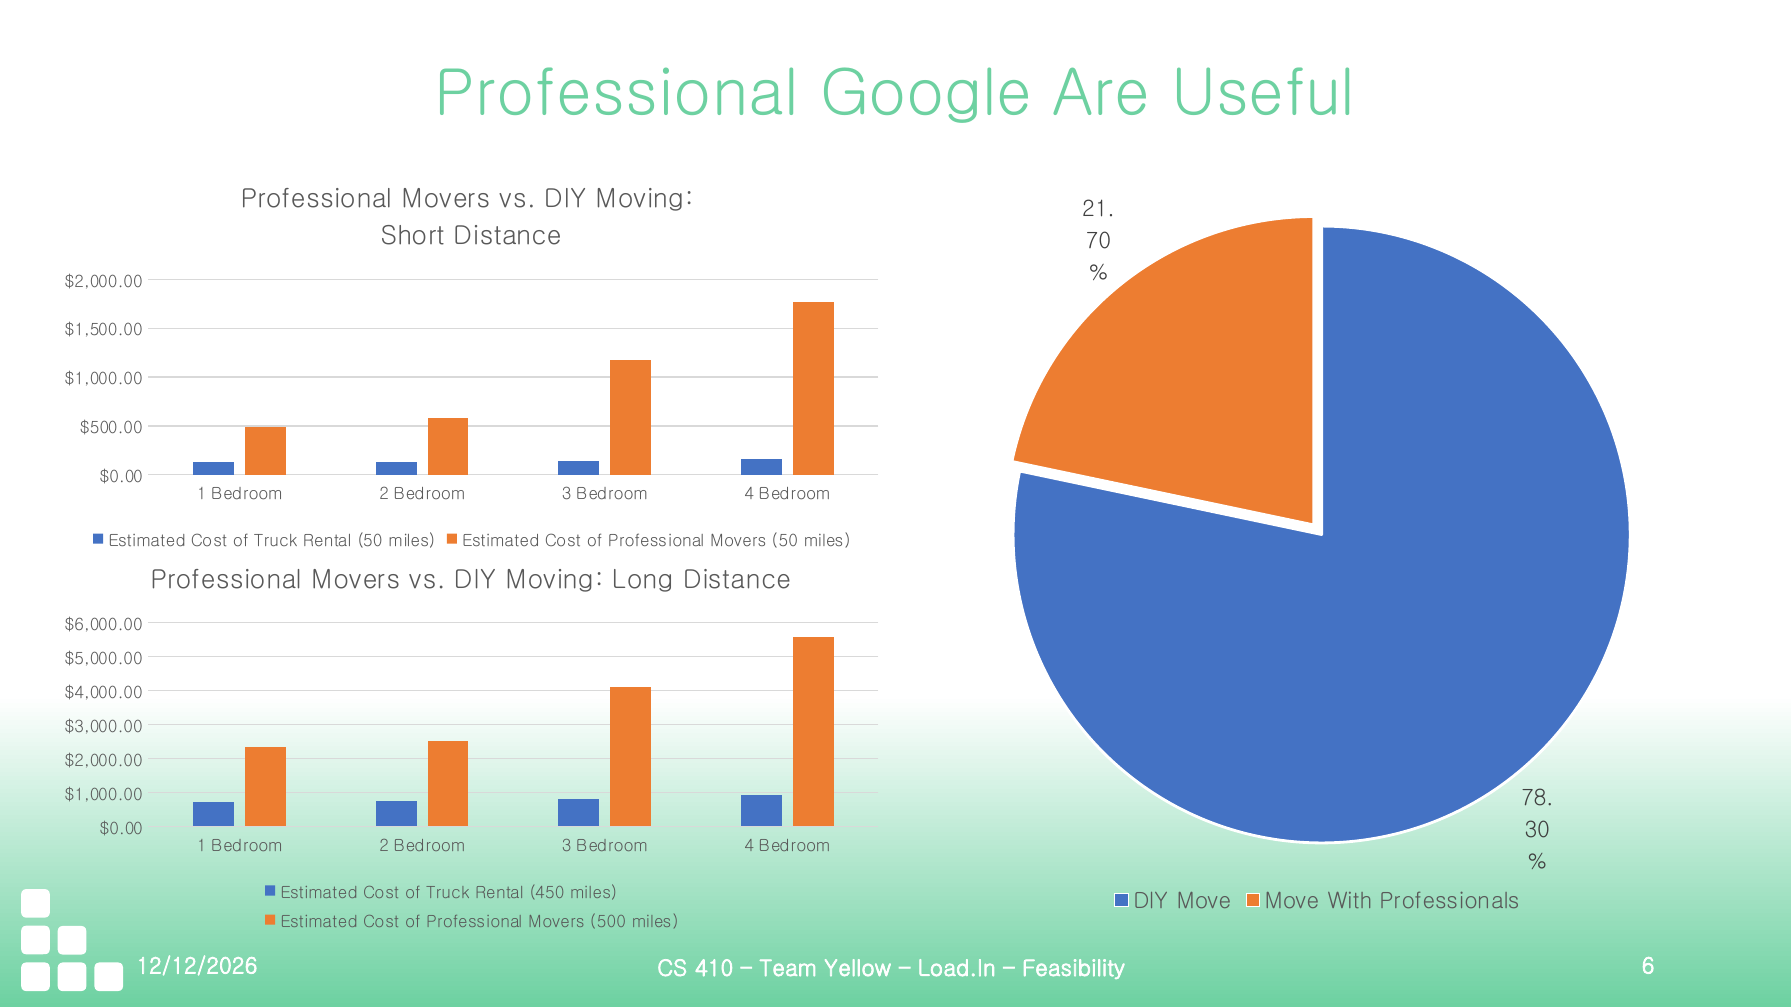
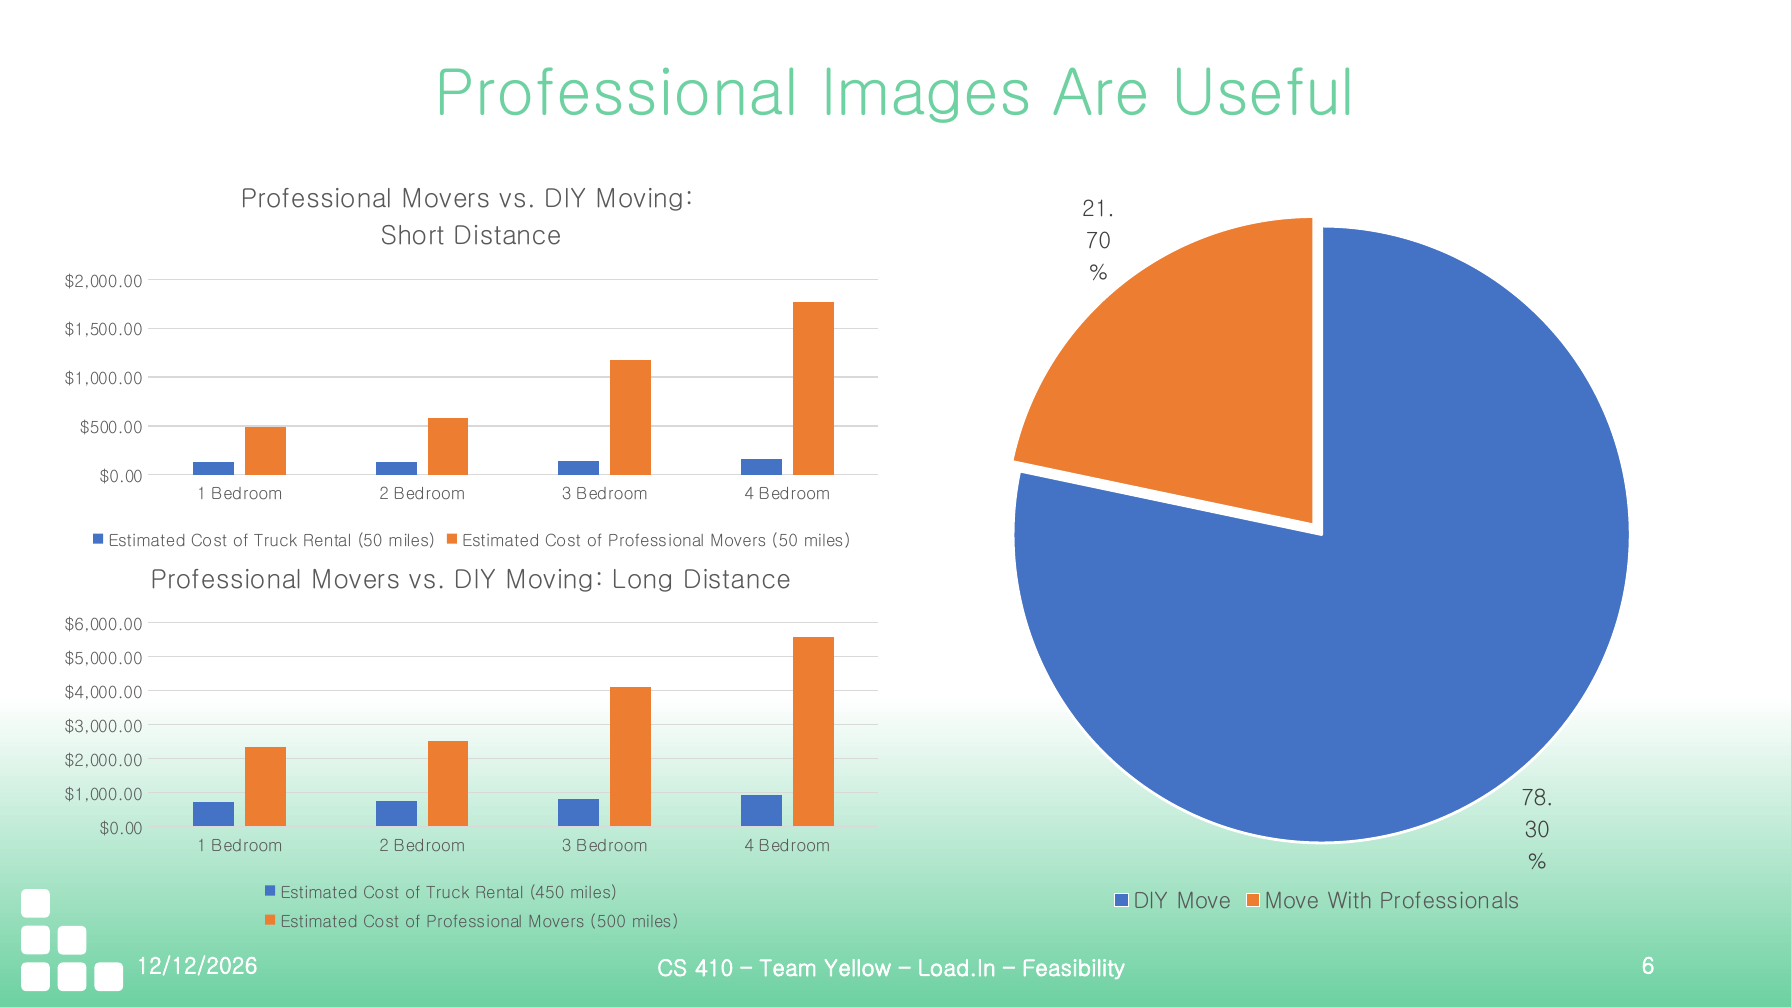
Google: Google -> Images (926, 94)
